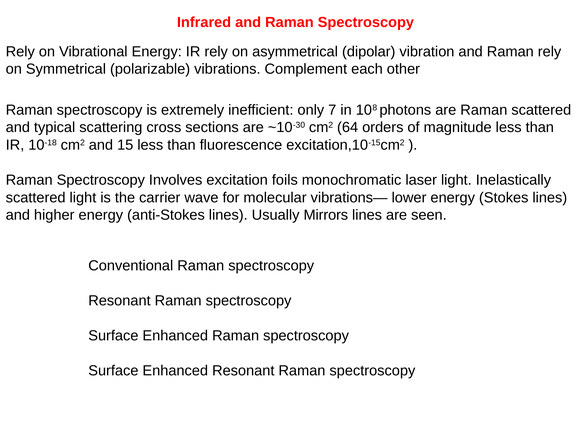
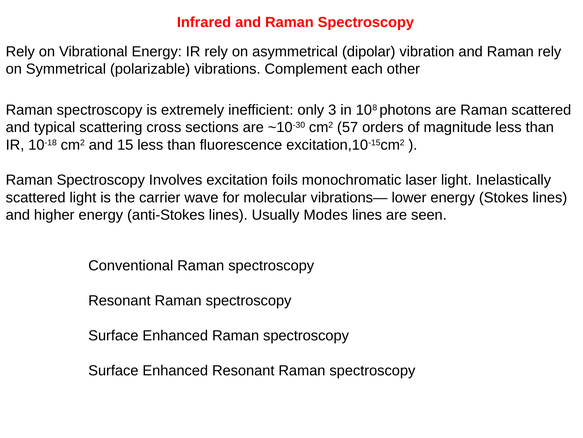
7: 7 -> 3 (332, 110)
64: 64 -> 57 (348, 127)
Mirrors: Mirrors -> Modes (326, 215)
